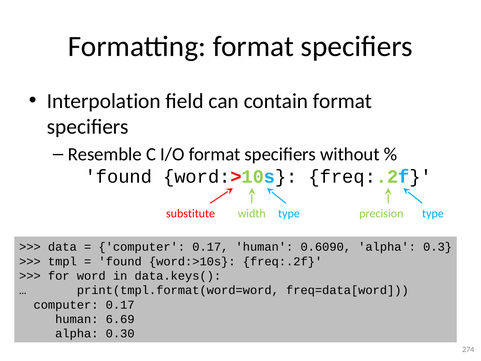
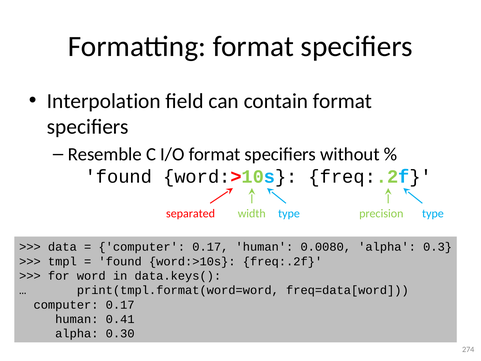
substitute: substitute -> separated (191, 214)
0.6090: 0.6090 -> 0.0080 (326, 247)
6.69: 6.69 -> 0.41 (120, 319)
